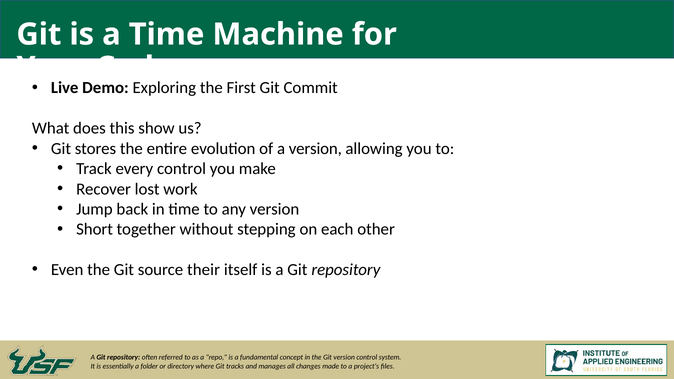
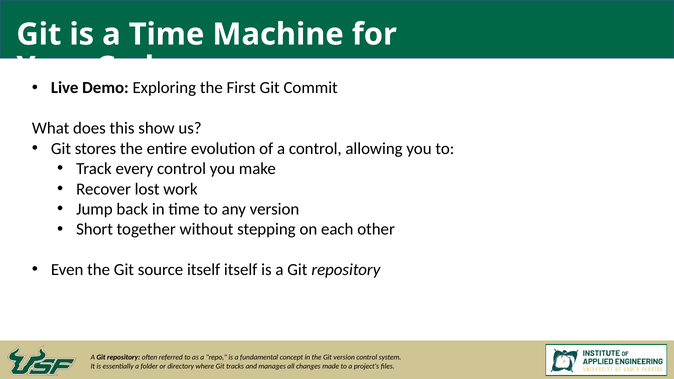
a version: version -> control (315, 149)
source their: their -> itself (204, 270)
